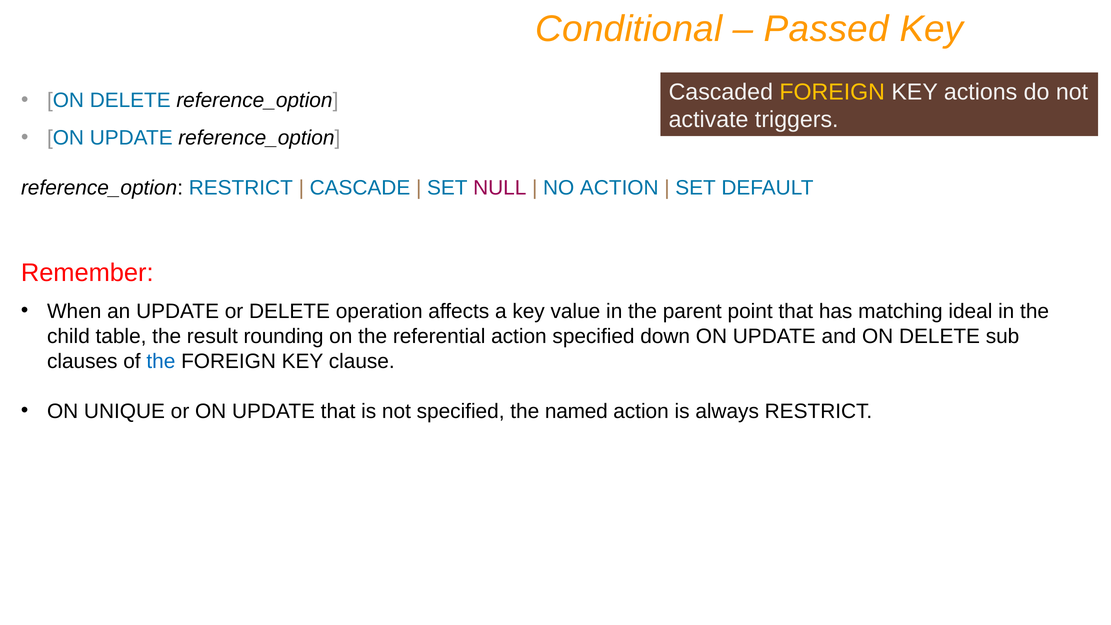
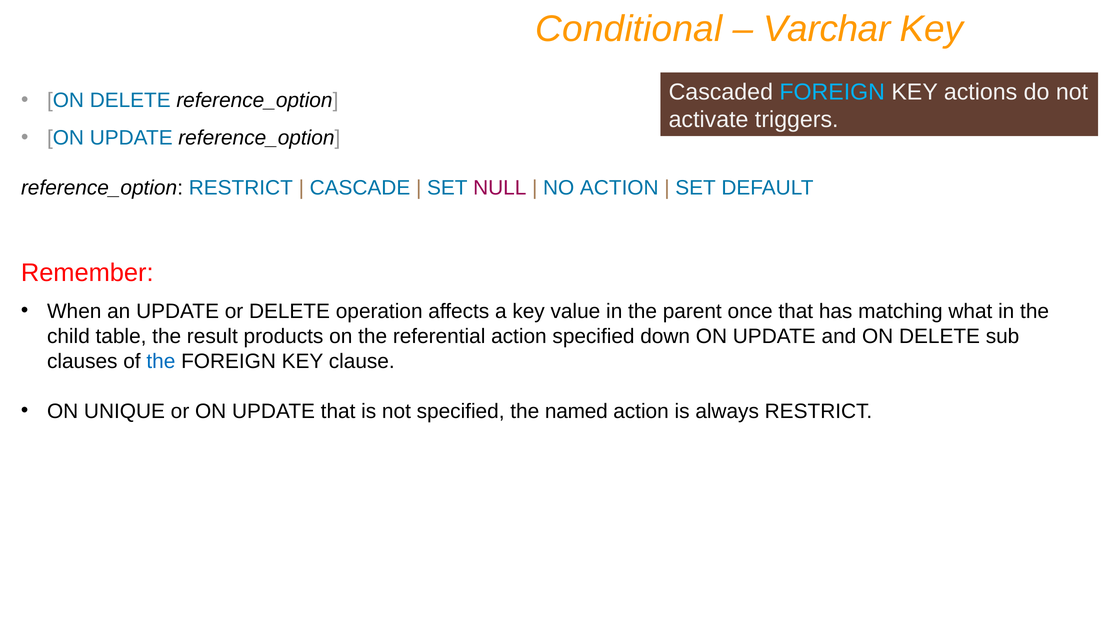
Passed: Passed -> Varchar (827, 29)
FOREIGN colour: yellow -> light blue (832, 92)
point: point -> once (750, 311)
ideal: ideal -> what (970, 311)
rounding: rounding -> products (283, 336)
